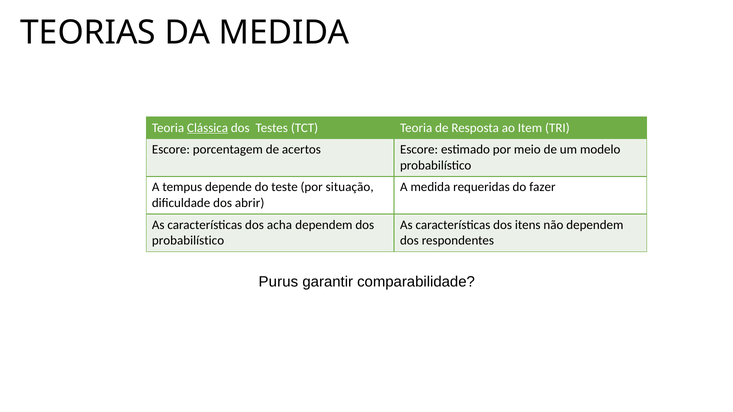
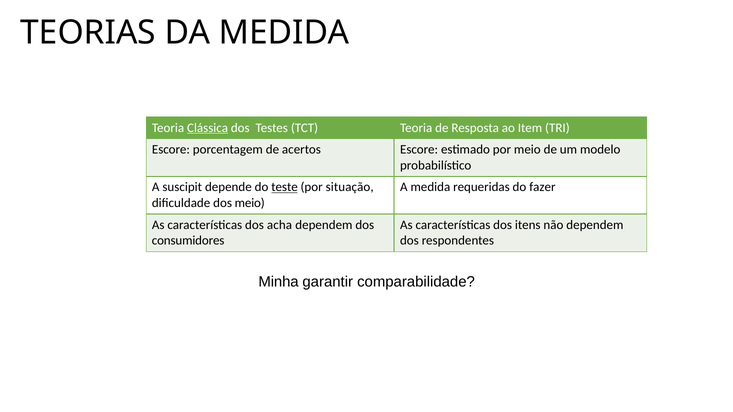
tempus: tempus -> suscipit (182, 187)
teste underline: none -> present (285, 187)
dos abrir: abrir -> meio (250, 203)
probabilístico: probabilístico -> consumidores (188, 241)
Purus: Purus -> Minha (279, 282)
